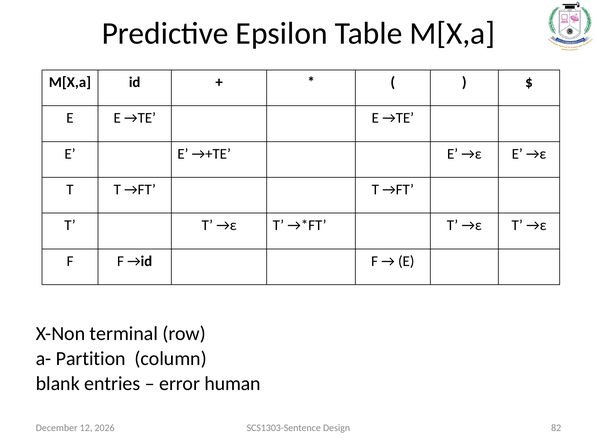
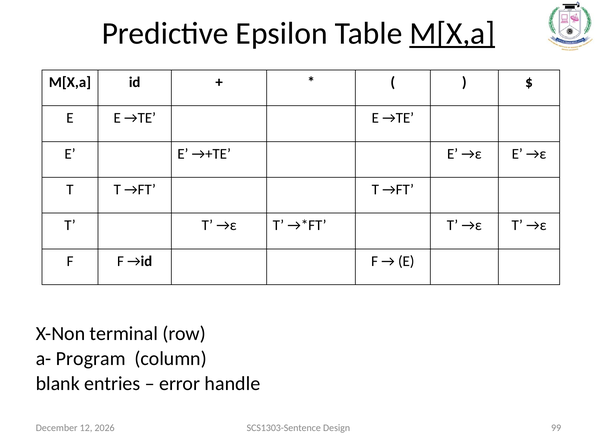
M[X,a underline: none -> present (452, 33)
Partition: Partition -> Program (91, 358)
human: human -> handle (232, 383)
82: 82 -> 99 (556, 427)
